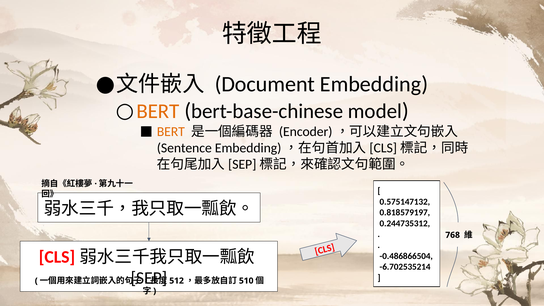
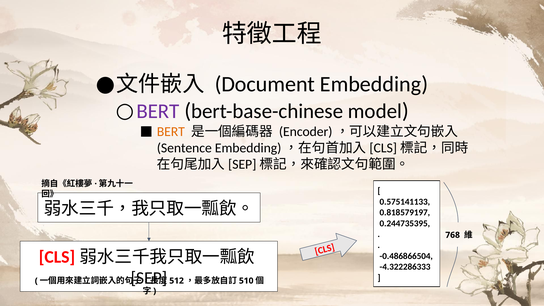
BERT colour: orange -> purple (158, 111)
0.575147132: 0.575147132 -> 0.575141133 (405, 202)
0.244735312: 0.244735312 -> 0.244735395 (405, 223)
-6.702535214: -6.702535214 -> -4.322286333 (405, 267)
